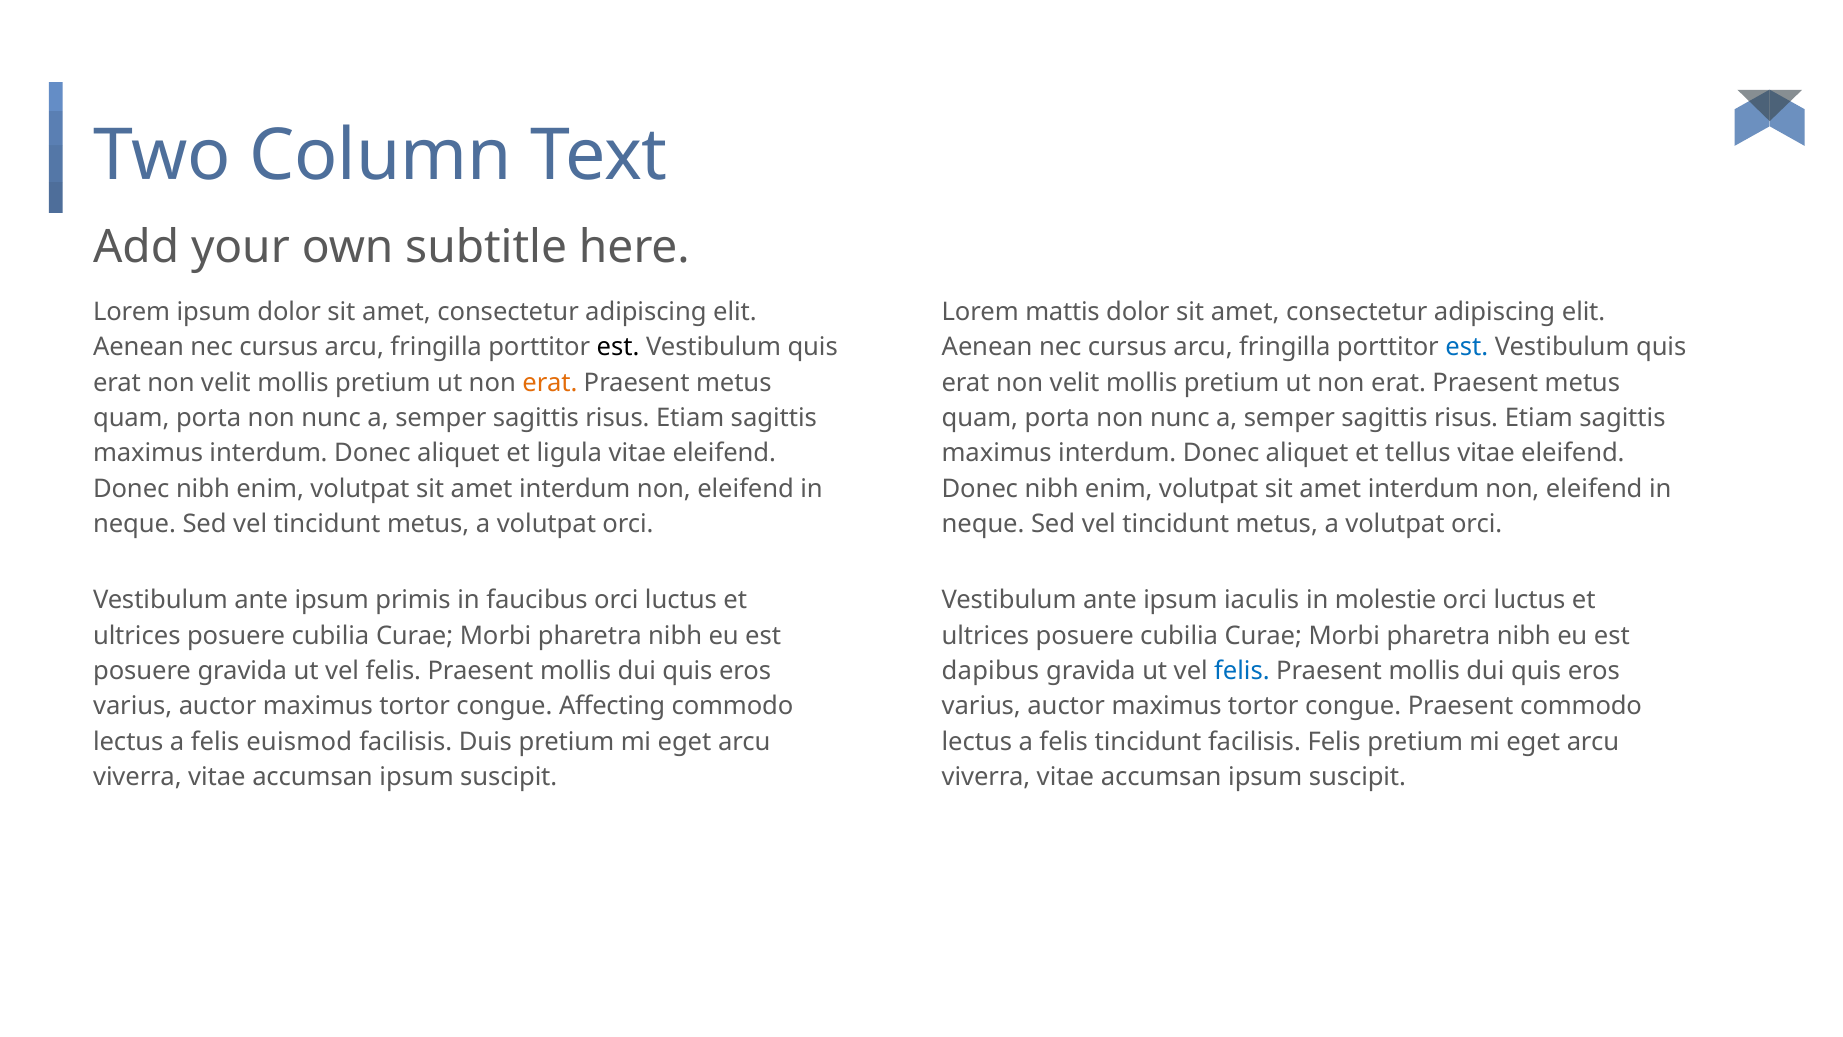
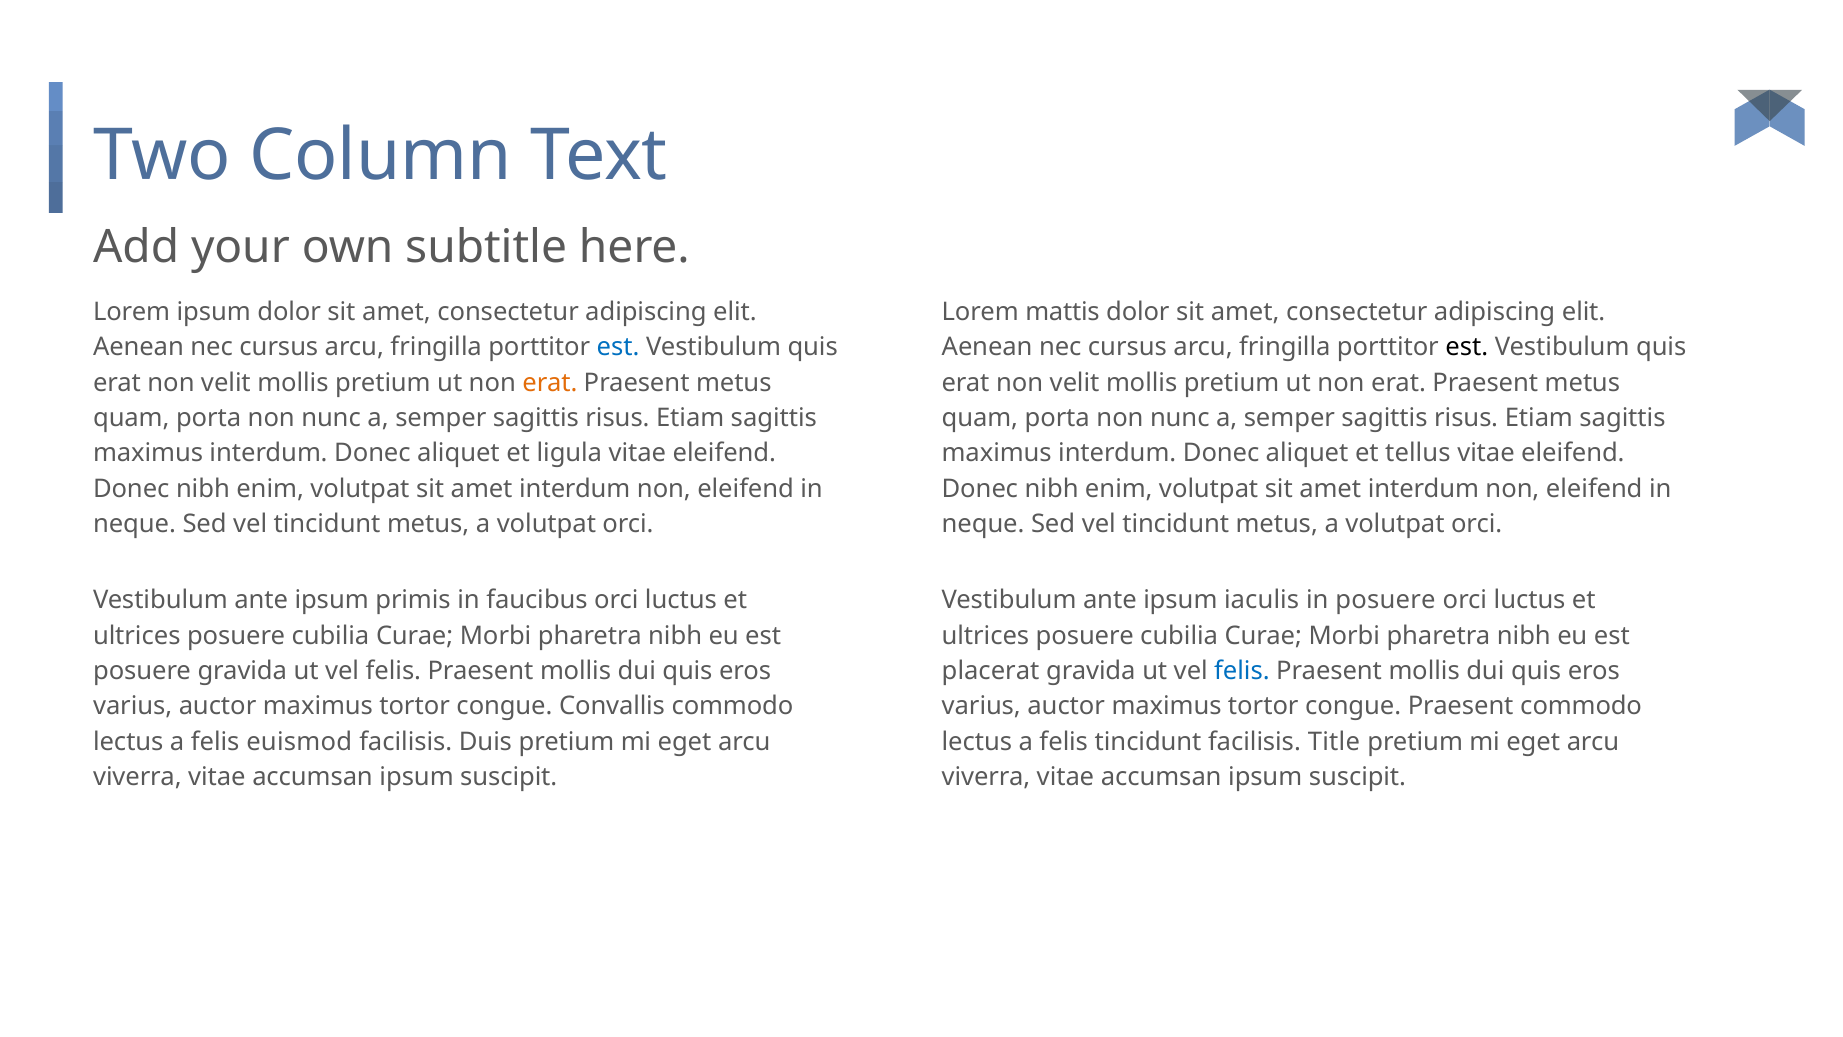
est colour: black -> blue (618, 347)
est colour: blue -> black (1467, 347)
in molestie: molestie -> posuere (1385, 600)
dapibus: dapibus -> placerat (991, 671)
Affecting: Affecting -> Convallis (612, 706)
facilisis Felis: Felis -> Title (1334, 742)
